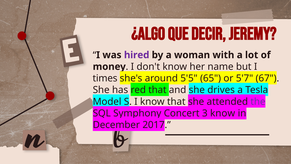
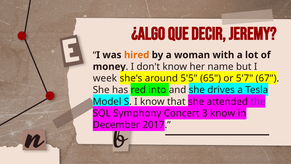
hired colour: purple -> orange (137, 55)
times: times -> week (105, 78)
red that: that -> into (157, 90)
